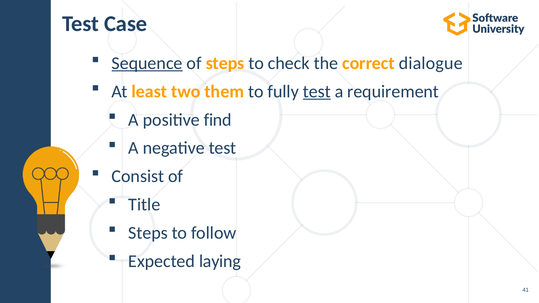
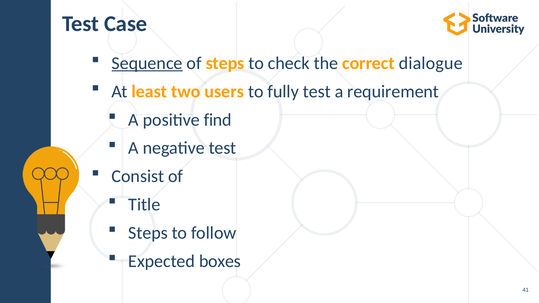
them: them -> users (224, 92)
test underline: present -> none (317, 92)
laying: laying -> boxes (220, 261)
